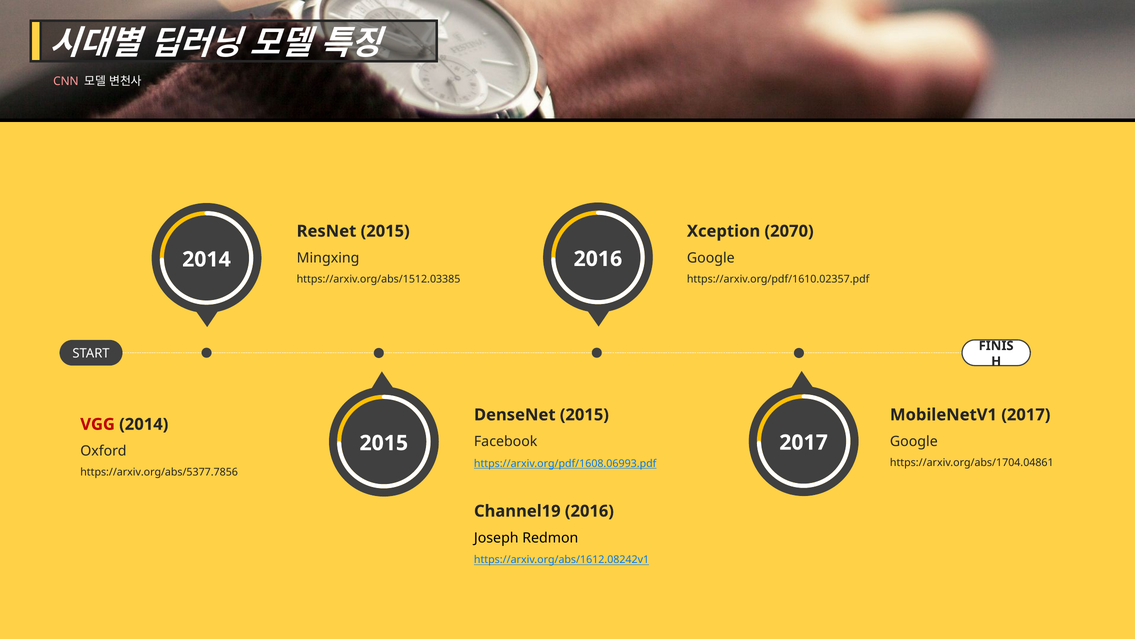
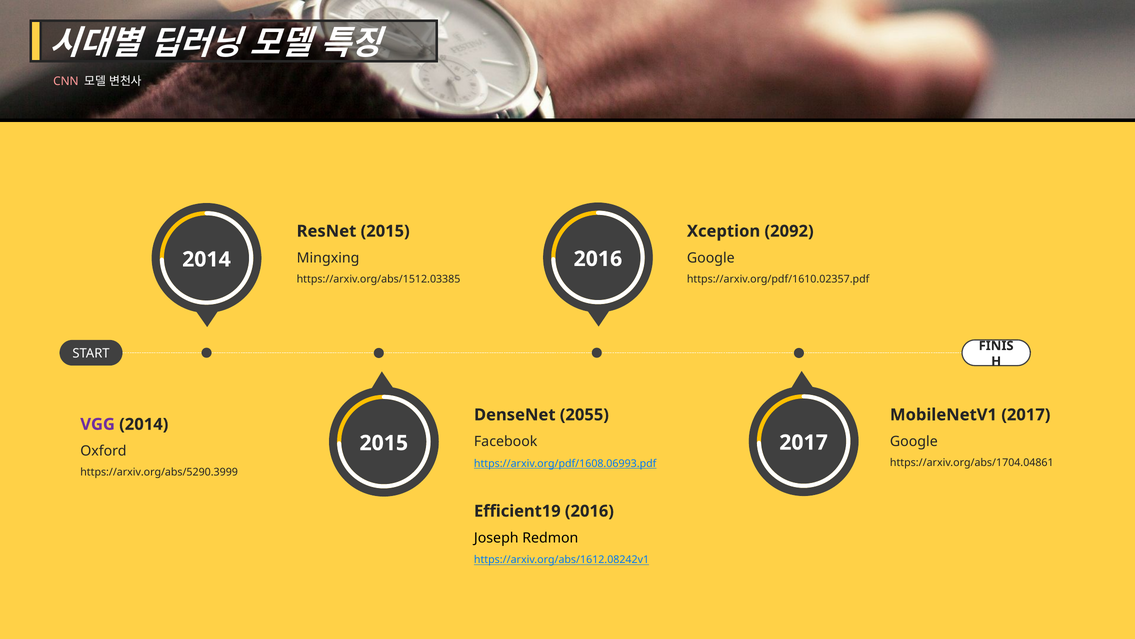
2070: 2070 -> 2092 (789, 231)
DenseNet 2015: 2015 -> 2055 (584, 414)
VGG colour: red -> purple (98, 424)
https://arxiv.org/abs/5377.7856: https://arxiv.org/abs/5377.7856 -> https://arxiv.org/abs/5290.3999 (159, 472)
Channel19: Channel19 -> Efficient19 (517, 511)
